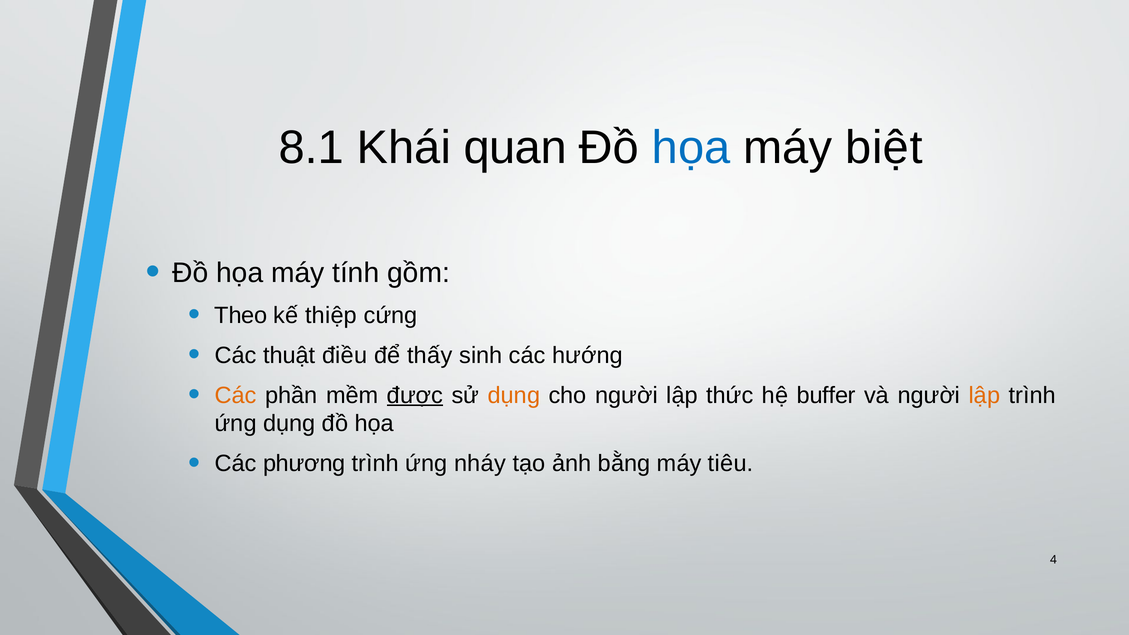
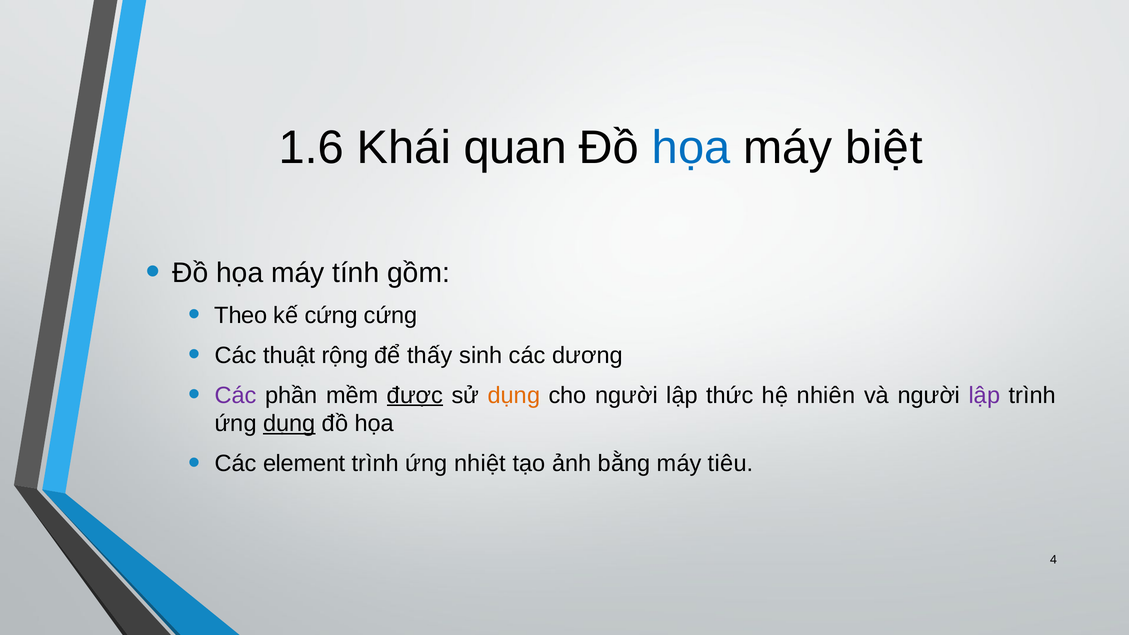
8.1: 8.1 -> 1.6 (311, 148)
kế thiệp: thiệp -> cứng (331, 315)
điều: điều -> rộng (345, 355)
hướng: hướng -> dương (587, 355)
Các colour: orange -> purple (236, 395)
buffer: buffer -> nhiên (826, 395)
lập colour: orange -> purple (984, 395)
dụng underline: none -> present (289, 424)
phương: phương -> element (304, 464)
nháy: nháy -> nhiệt (480, 464)
